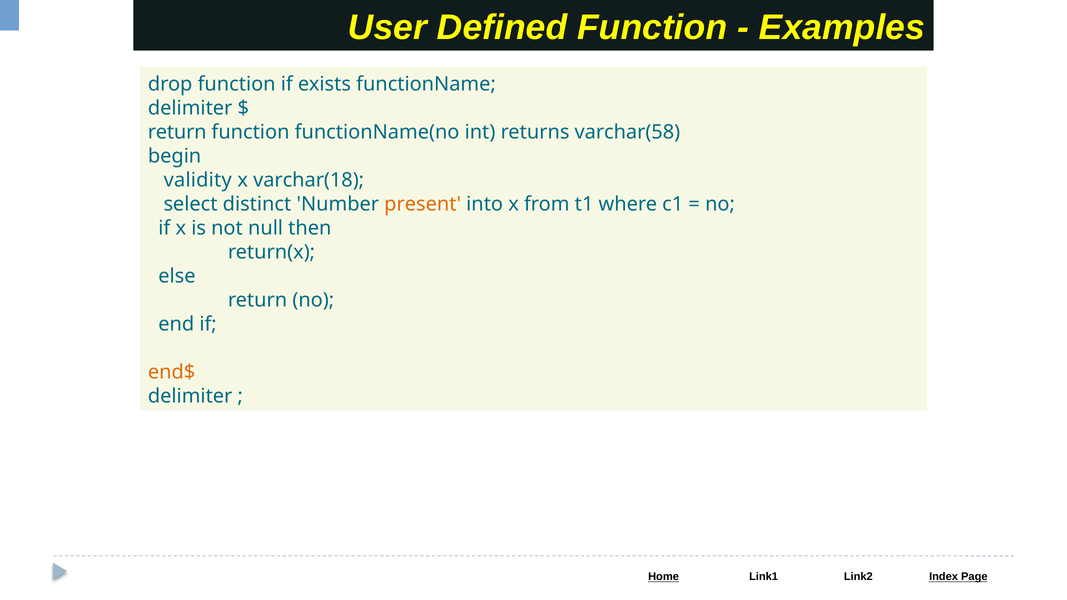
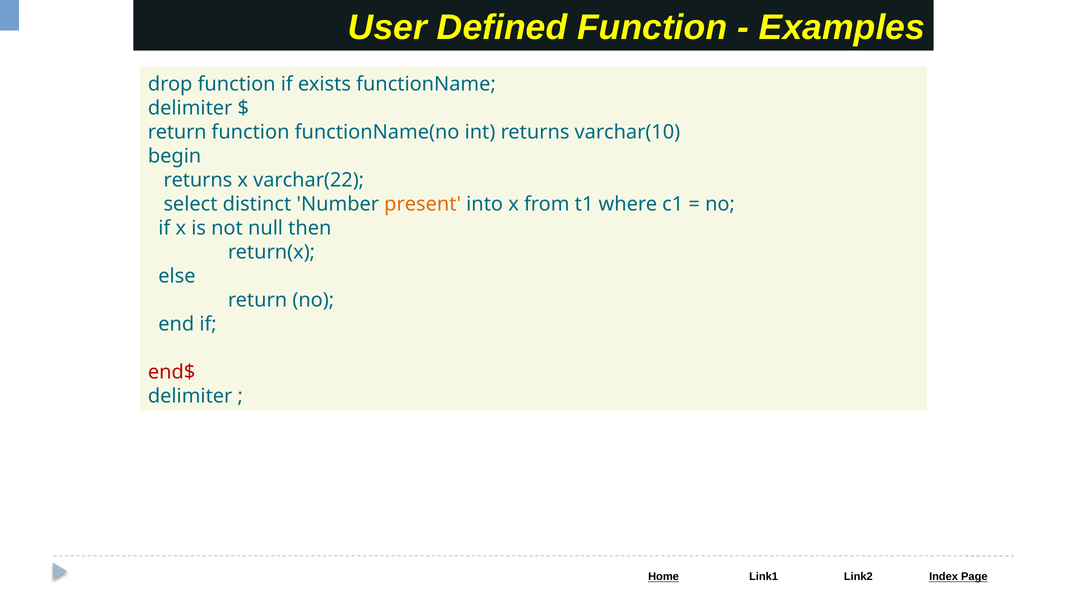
varchar(58: varchar(58 -> varchar(10 (627, 132)
validity: validity -> returns (198, 180)
varchar(18: varchar(18 -> varchar(22 (309, 180)
end$ colour: orange -> red (172, 372)
